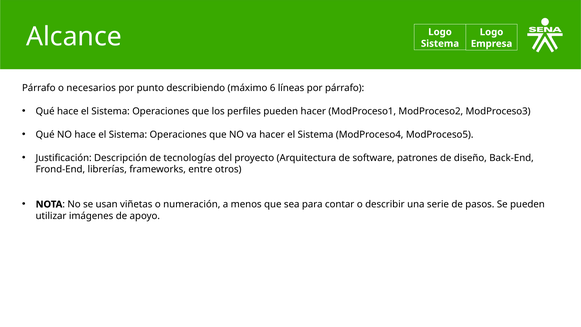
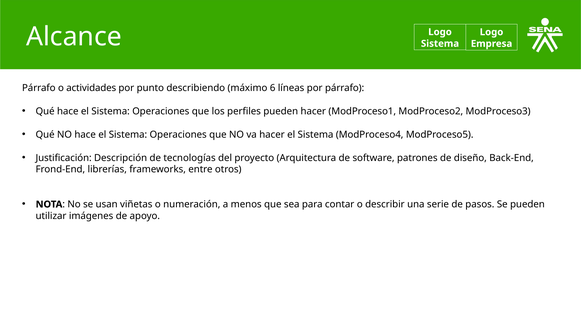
necesarios: necesarios -> actividades (91, 88)
